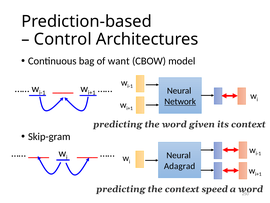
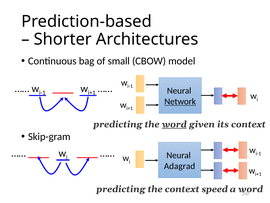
Control: Control -> Shorter (63, 39)
want: want -> small (119, 61)
word underline: none -> present (174, 124)
